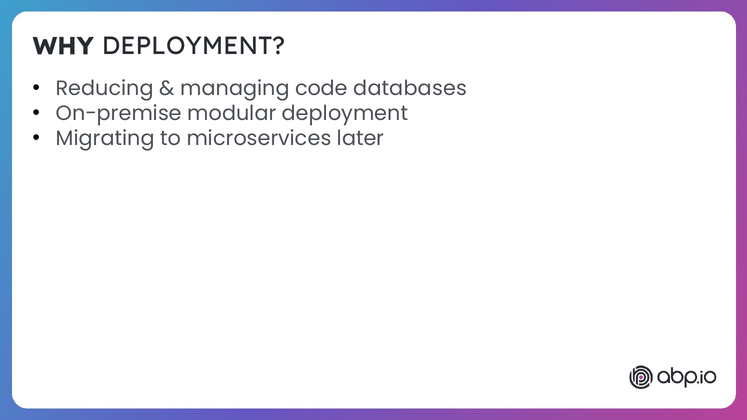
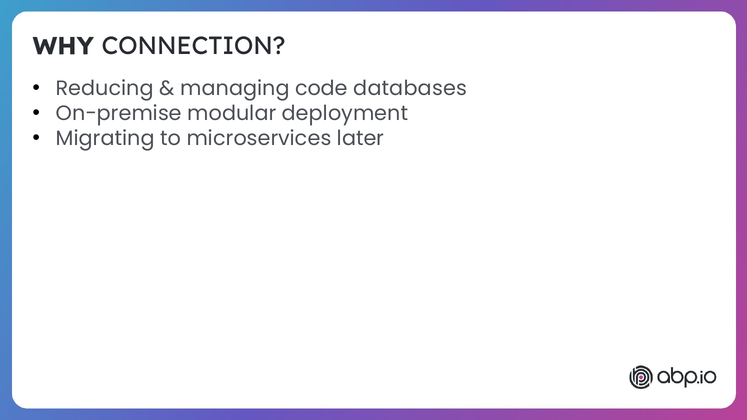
WHY DEPLOYMENT: DEPLOYMENT -> CONNECTION (193, 46)
